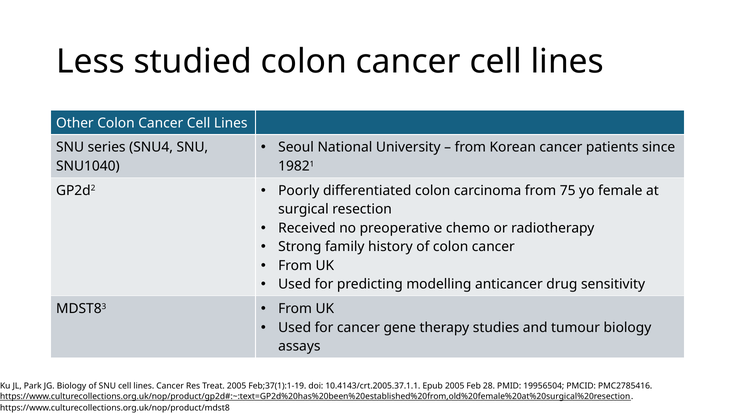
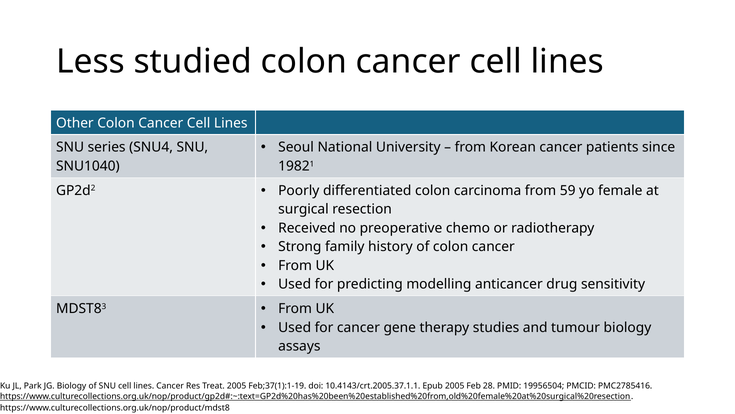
75: 75 -> 59 (568, 190)
